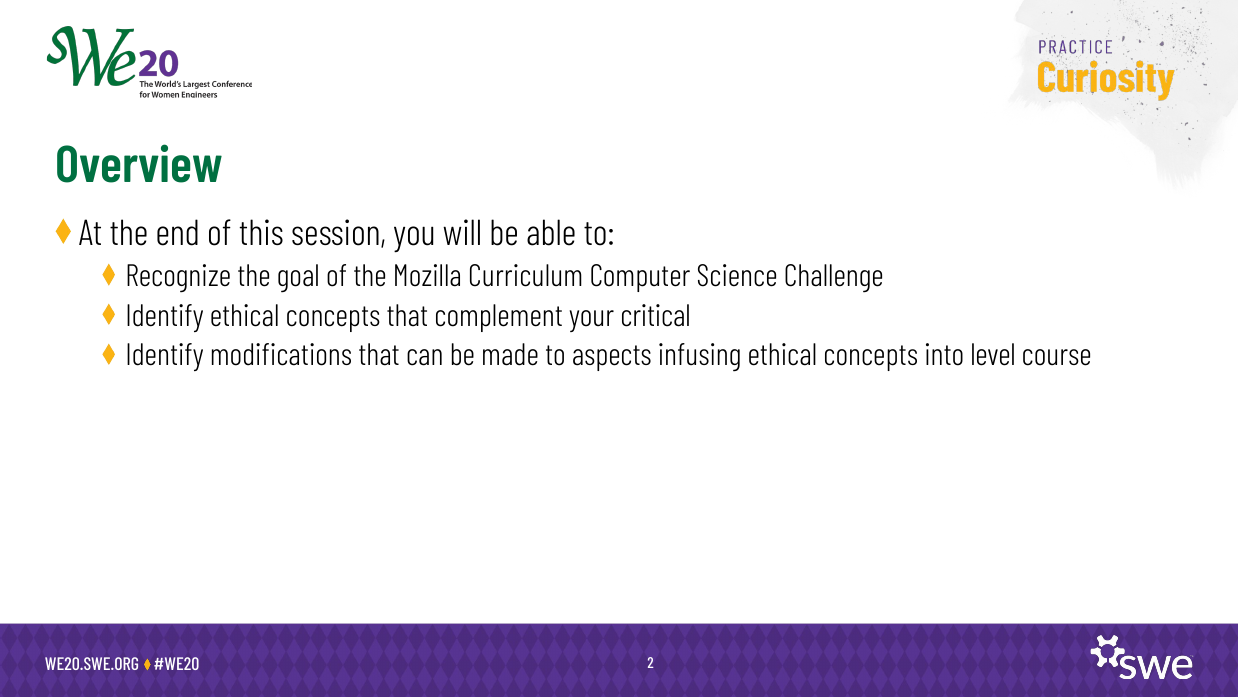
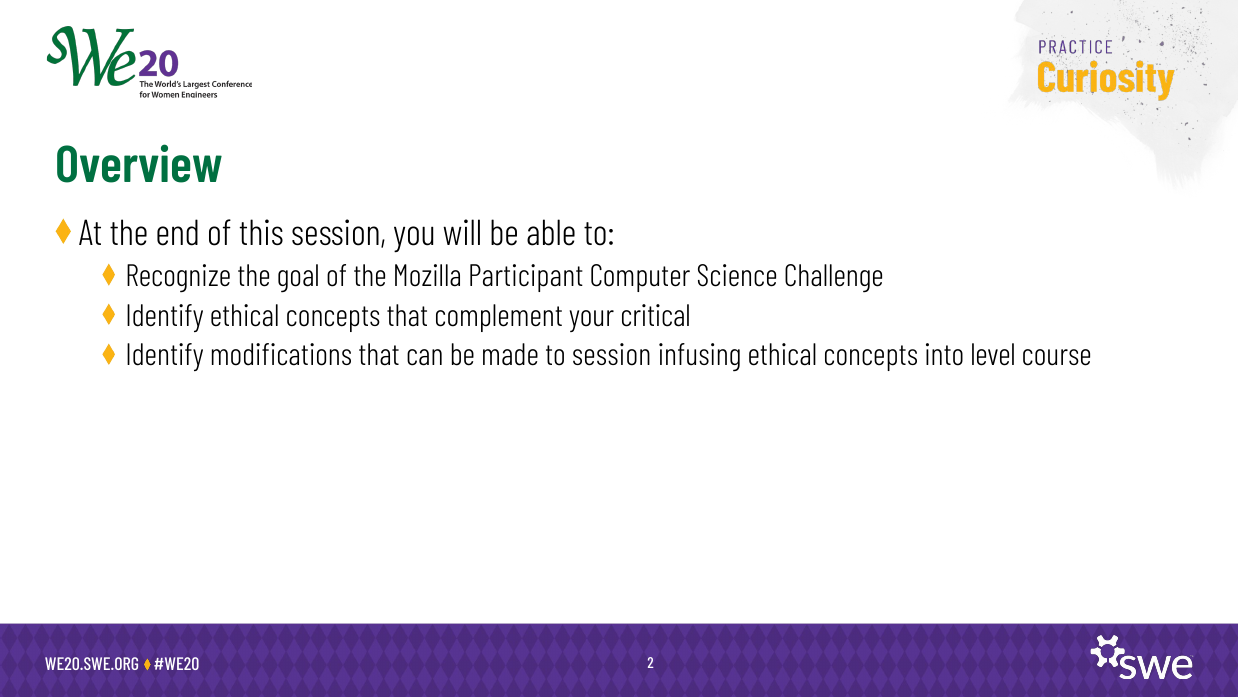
Curriculum: Curriculum -> Participant (526, 276)
to aspects: aspects -> session (612, 355)
